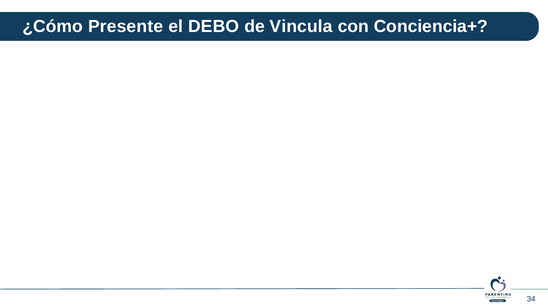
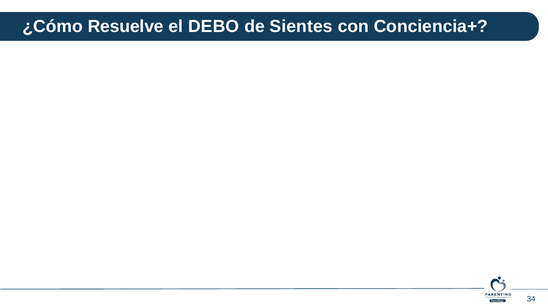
Presente: Presente -> Resuelve (126, 26)
Vincula: Vincula -> Sientes (301, 26)
